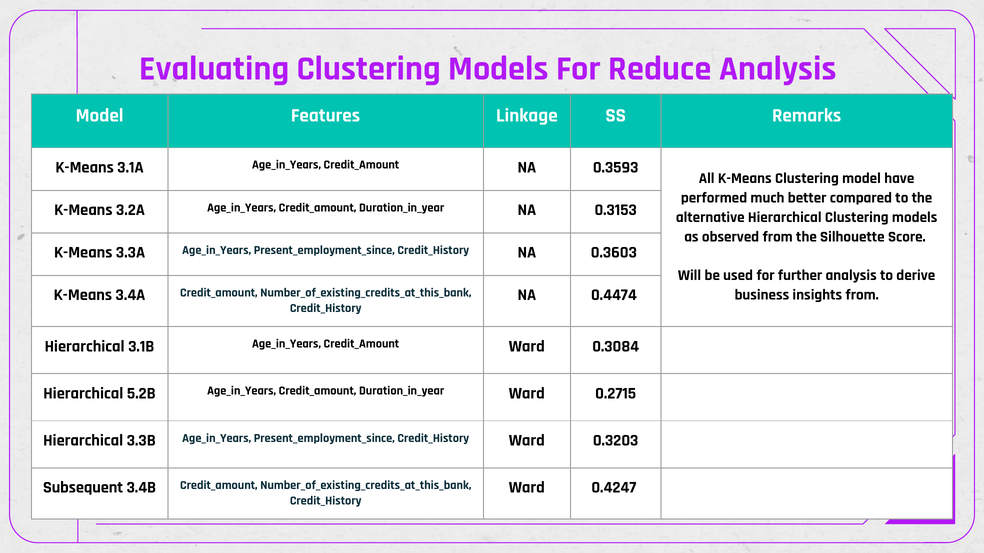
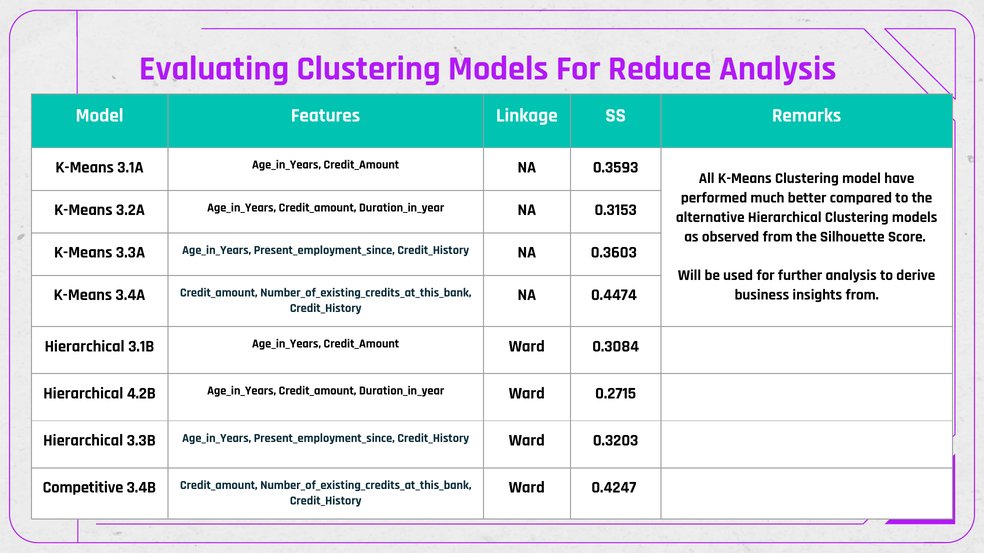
5.2B: 5.2B -> 4.2B (141, 394)
Subsequent: Subsequent -> Competitive (83, 488)
